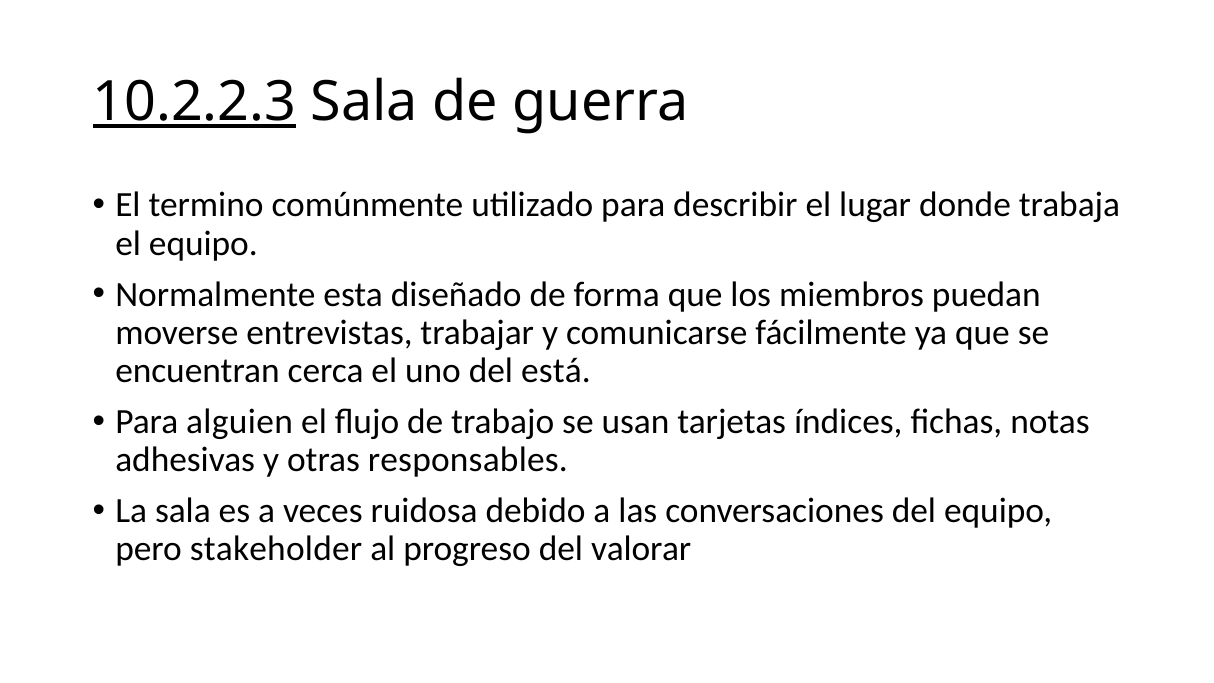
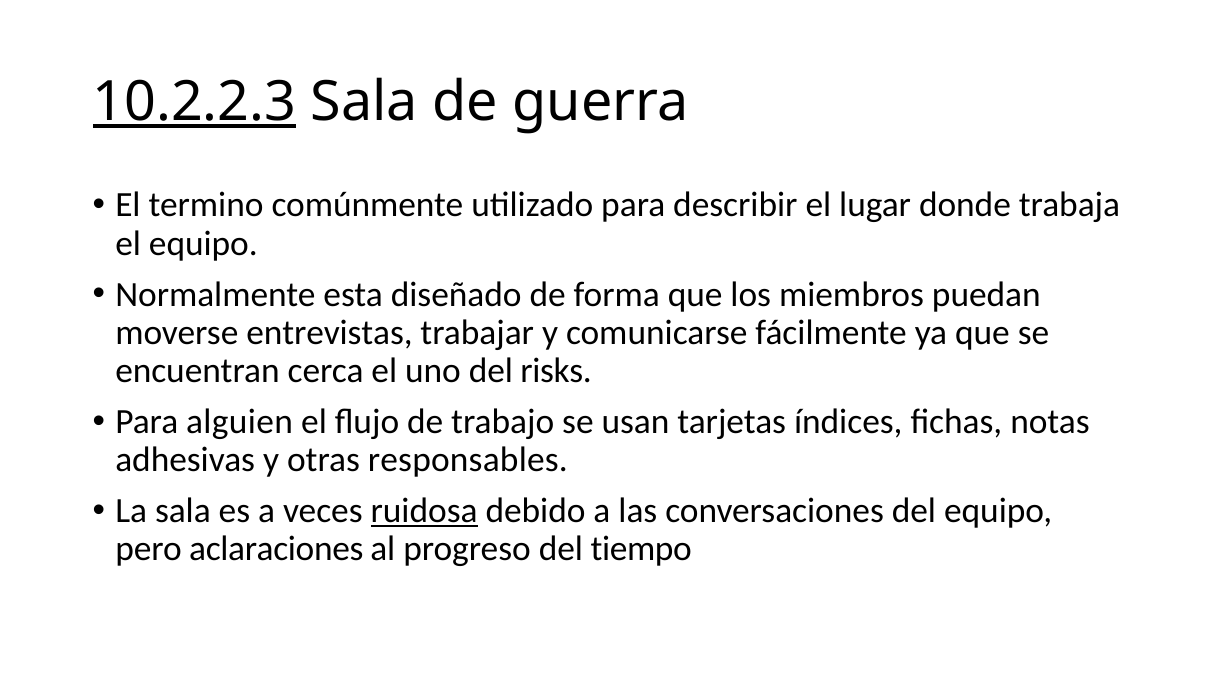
está: está -> risks (556, 371)
ruidosa underline: none -> present (424, 511)
stakeholder: stakeholder -> aclaraciones (276, 549)
valorar: valorar -> tiempo (641, 549)
